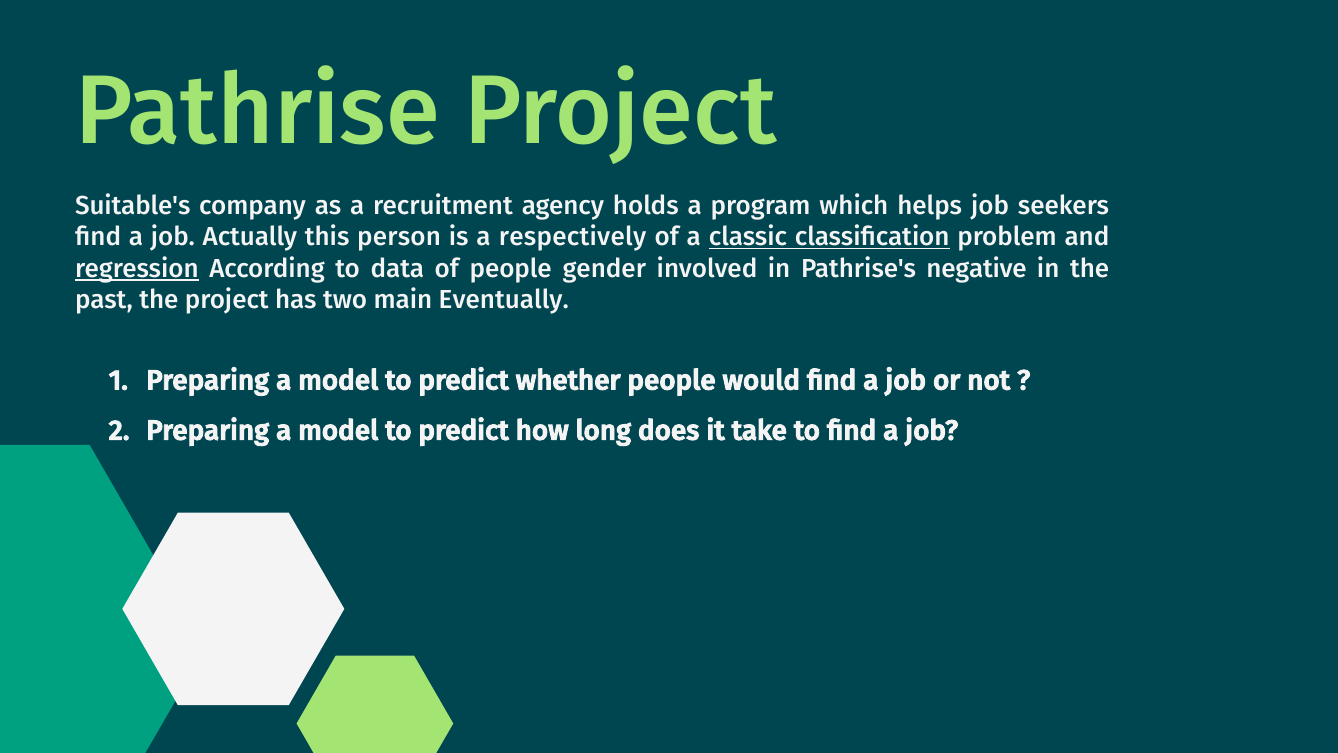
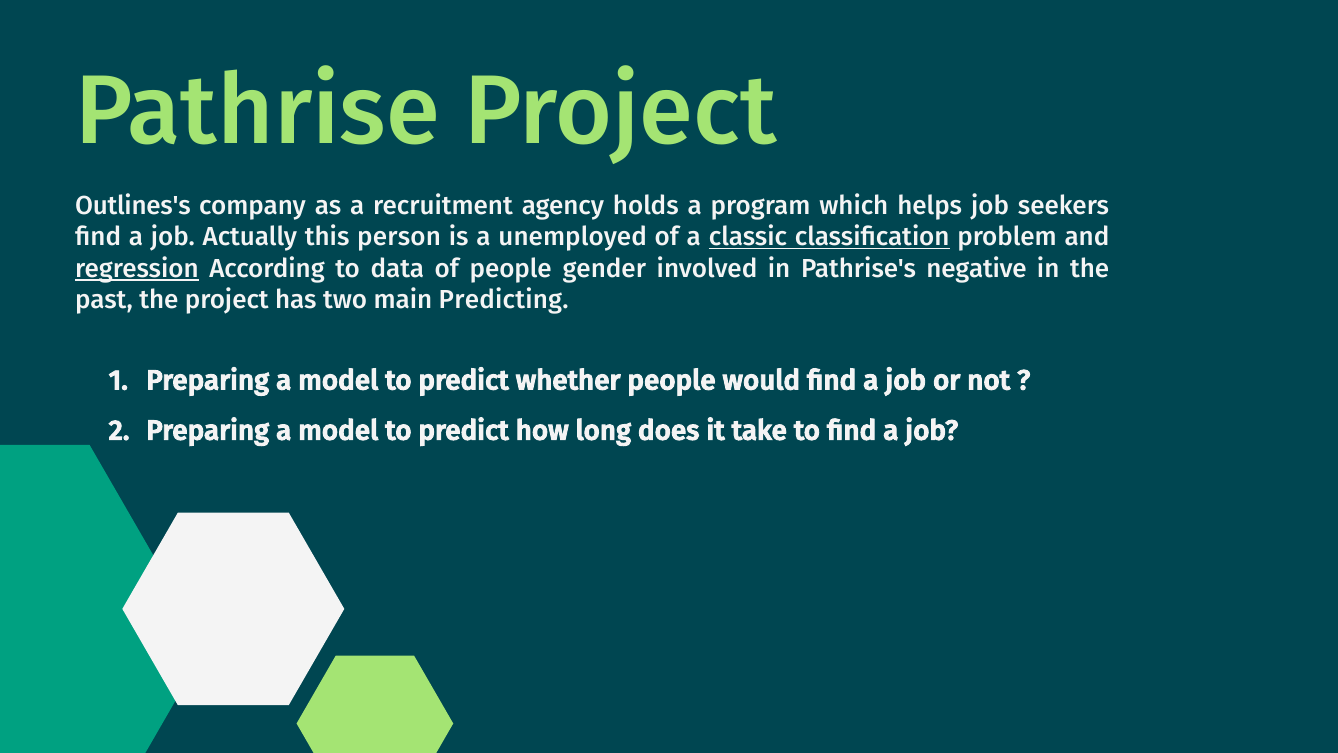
Suitable's: Suitable's -> Outlines's (133, 206)
respectively: respectively -> unemployed (573, 237)
Eventually: Eventually -> Predicting (504, 300)
